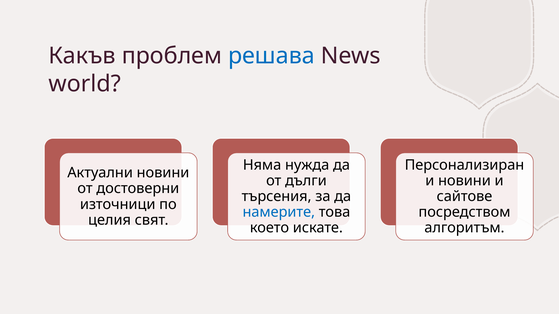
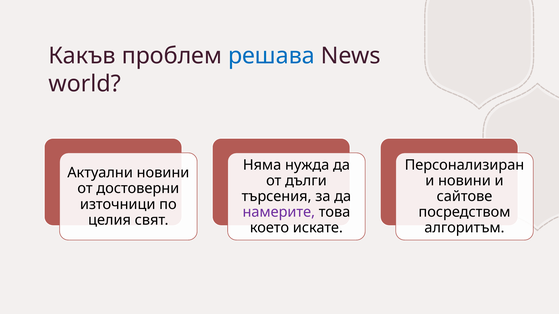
намерите colour: blue -> purple (279, 212)
